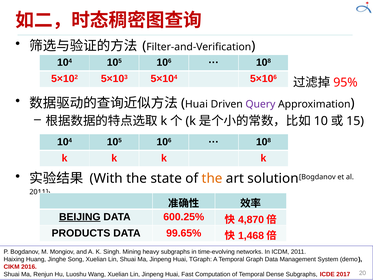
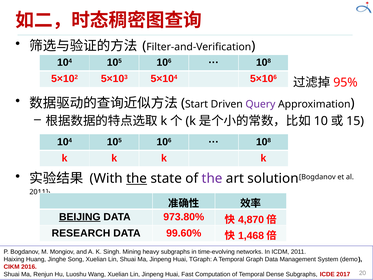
Huai: Huai -> Start (197, 104)
the underline: none -> present (137, 178)
the colour: orange -> purple (212, 178)
600.25%: 600.25% -> 973.80% (184, 217)
PRODUCTS: PRODUCTS -> RESEARCH (81, 233)
99.65%: 99.65% -> 99.60% (184, 233)
